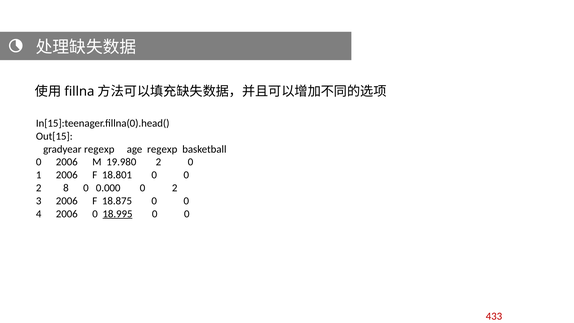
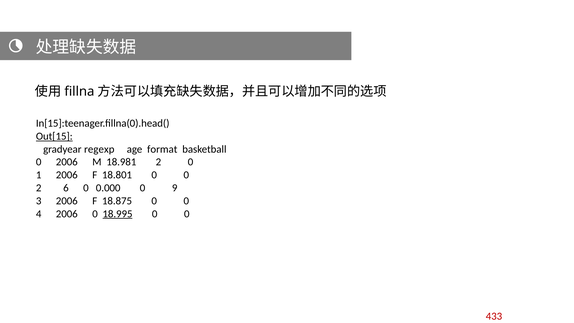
Out[15 underline: none -> present (54, 136)
age regexp: regexp -> format (162, 149)
19.980: 19.980 -> 18.981 (121, 162)
8: 8 -> 6 (66, 188)
0.000 0 2: 2 -> 9 (175, 188)
